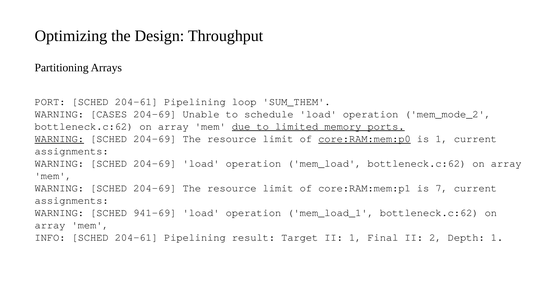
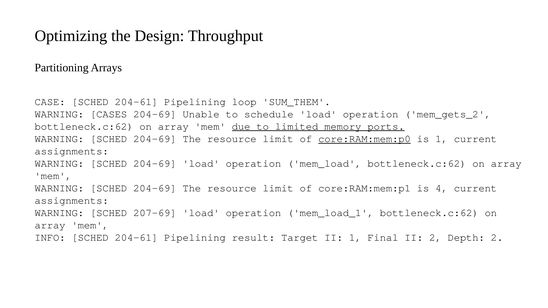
PORT: PORT -> CASE (50, 102)
mem_mode_2: mem_mode_2 -> mem_gets_2 (448, 114)
WARNING underline: present -> none (59, 139)
7: 7 -> 4 (442, 188)
941-69: 941-69 -> 207-69 (155, 213)
Depth 1: 1 -> 2 (497, 238)
